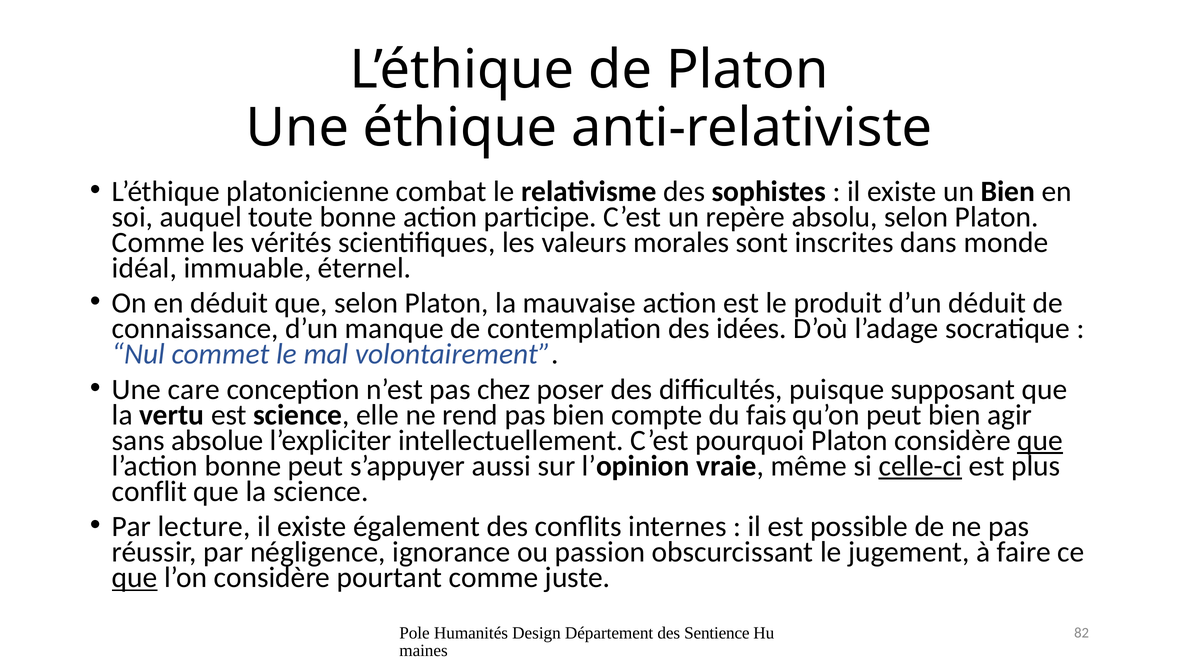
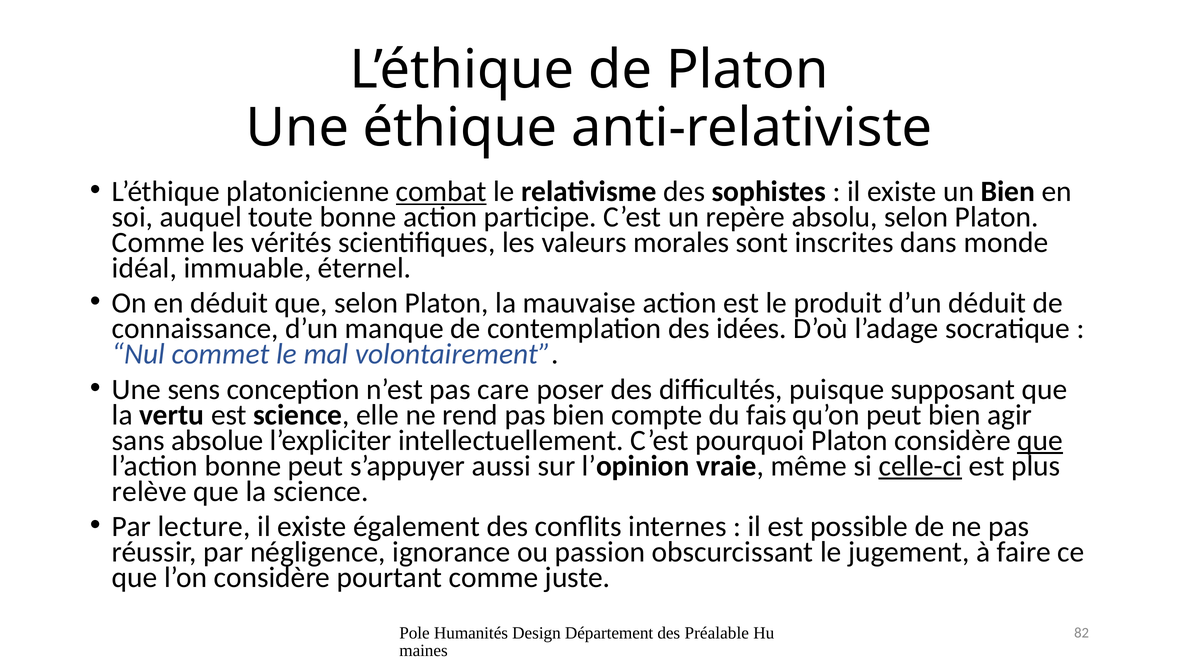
combat underline: none -> present (441, 192)
care: care -> sens (194, 390)
chez: chez -> care (503, 390)
conflit: conflit -> relève (149, 492)
que underline: present -> none (135, 578)
Sentience: Sentience -> Préalable (717, 633)
